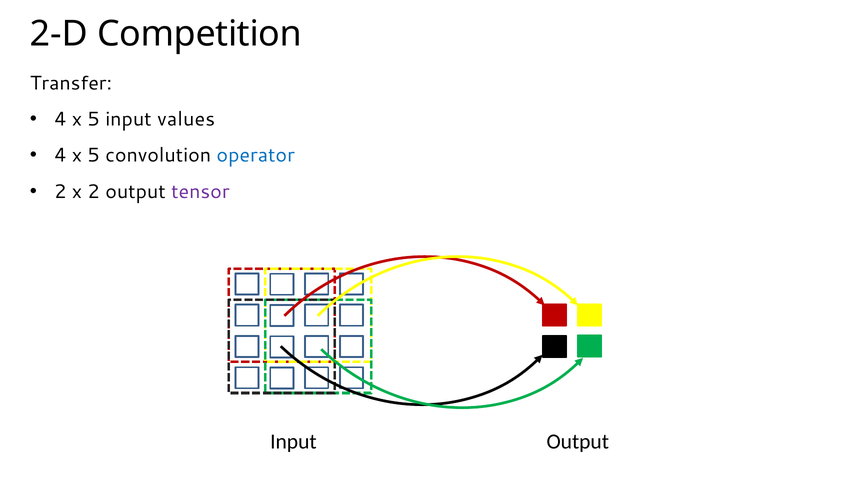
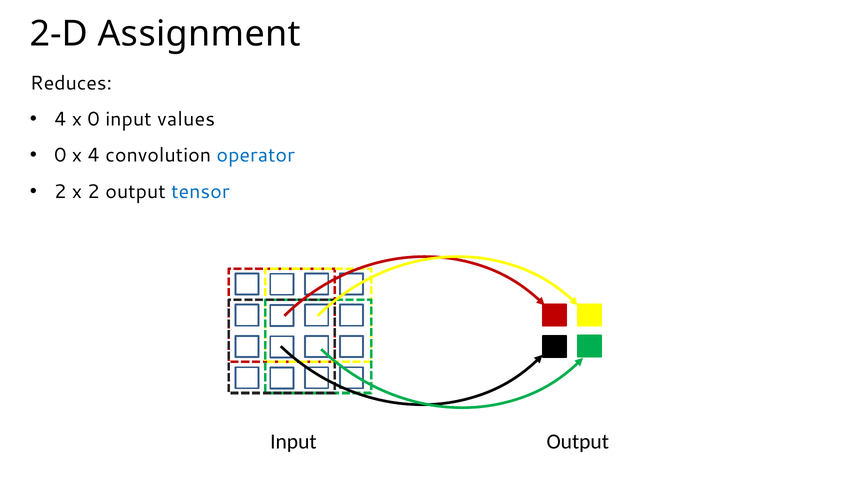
Competition: Competition -> Assignment (199, 34)
Transfer: Transfer -> Reduces (71, 83)
5: 5 -> 0 (94, 119)
4: 4 -> 0 (60, 156)
5: 5 -> 4 (94, 156)
tensor colour: purple -> blue (200, 192)
